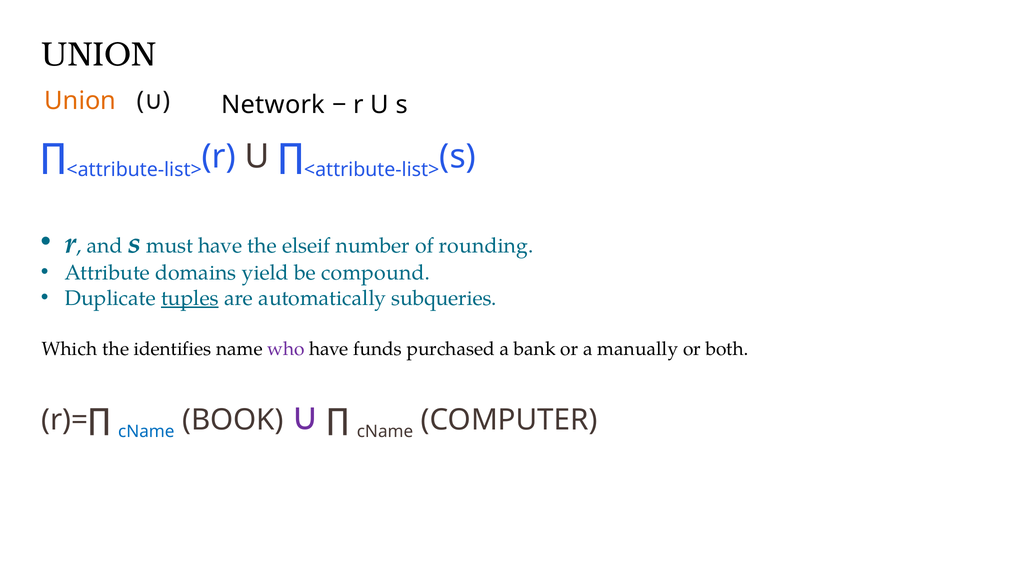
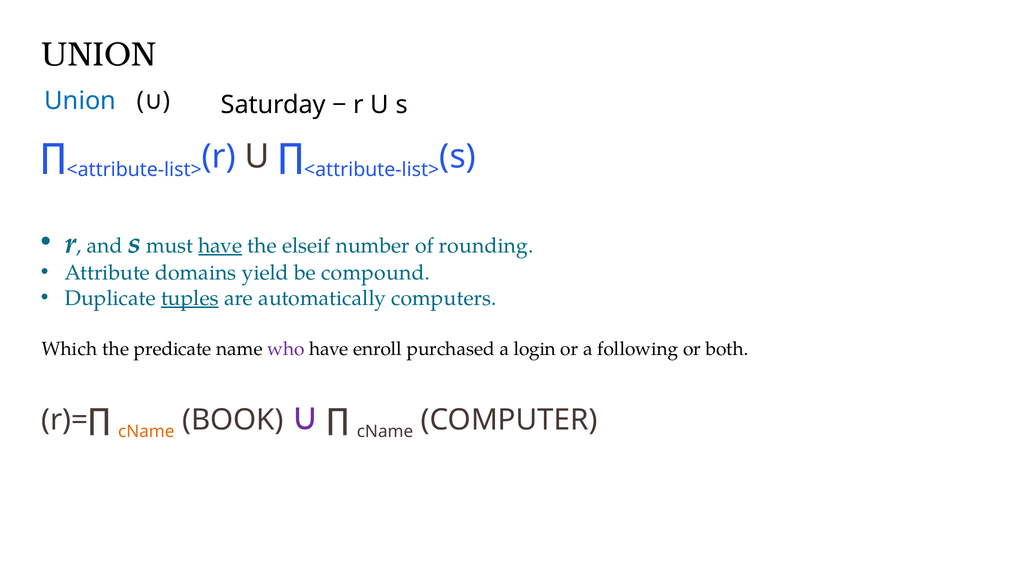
Network: Network -> Saturday (273, 105)
Union colour: orange -> blue (80, 101)
have underline: none -> present (220, 246)
subqueries: subqueries -> computers (444, 298)
identifies: identifies -> predicate (173, 349)
funds: funds -> enroll (378, 349)
bank: bank -> login (535, 349)
manually: manually -> following (638, 349)
cName colour: blue -> orange (146, 431)
